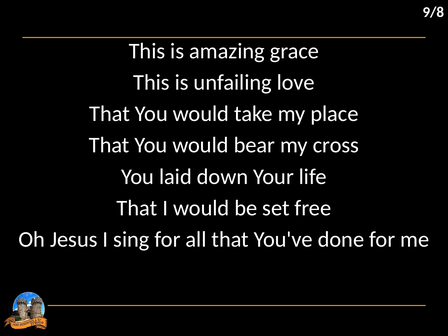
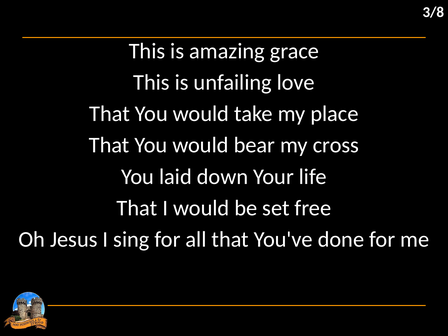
9/8: 9/8 -> 3/8 (433, 12)
